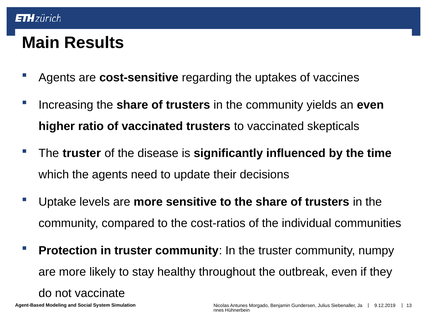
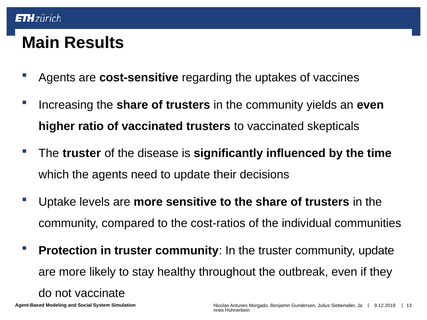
community numpy: numpy -> update (376, 251)
